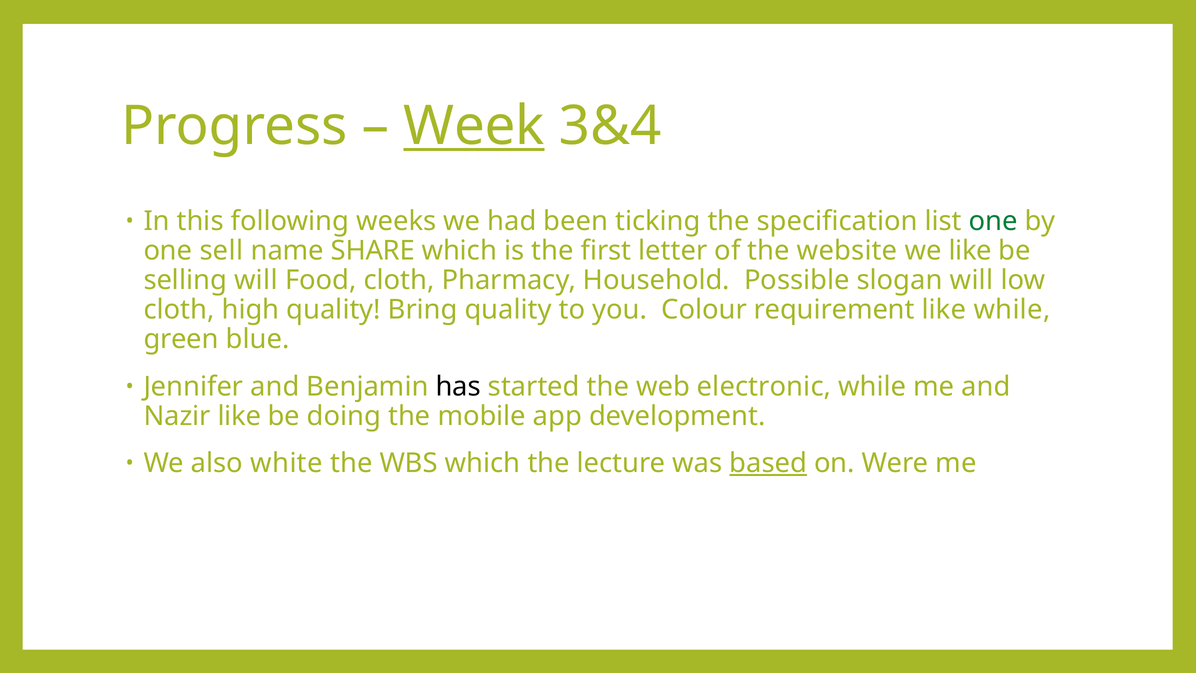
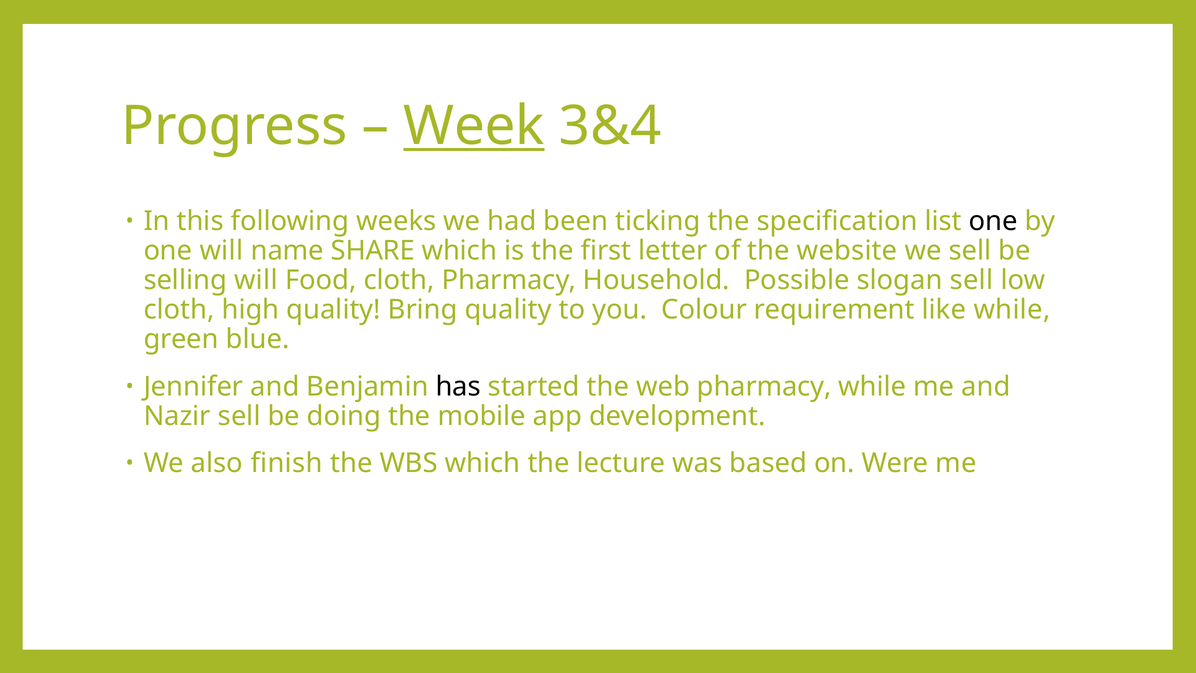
one colour: green -> black (993, 221)
one sell: sell -> will (221, 251)
we like: like -> sell (970, 251)
slogan will: will -> sell (971, 280)
web electronic: electronic -> pharmacy (764, 386)
Nazir like: like -> sell (239, 416)
white: white -> finish (286, 463)
based underline: present -> none (768, 463)
